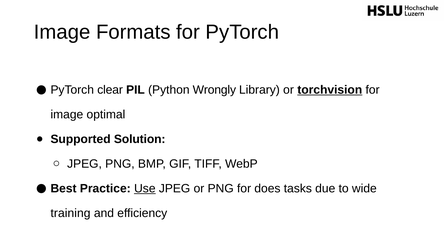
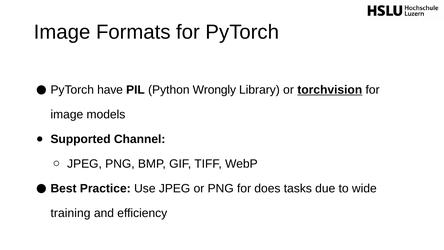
clear: clear -> have (110, 90)
optimal: optimal -> models (106, 114)
Solution: Solution -> Channel (140, 139)
Use underline: present -> none (145, 188)
